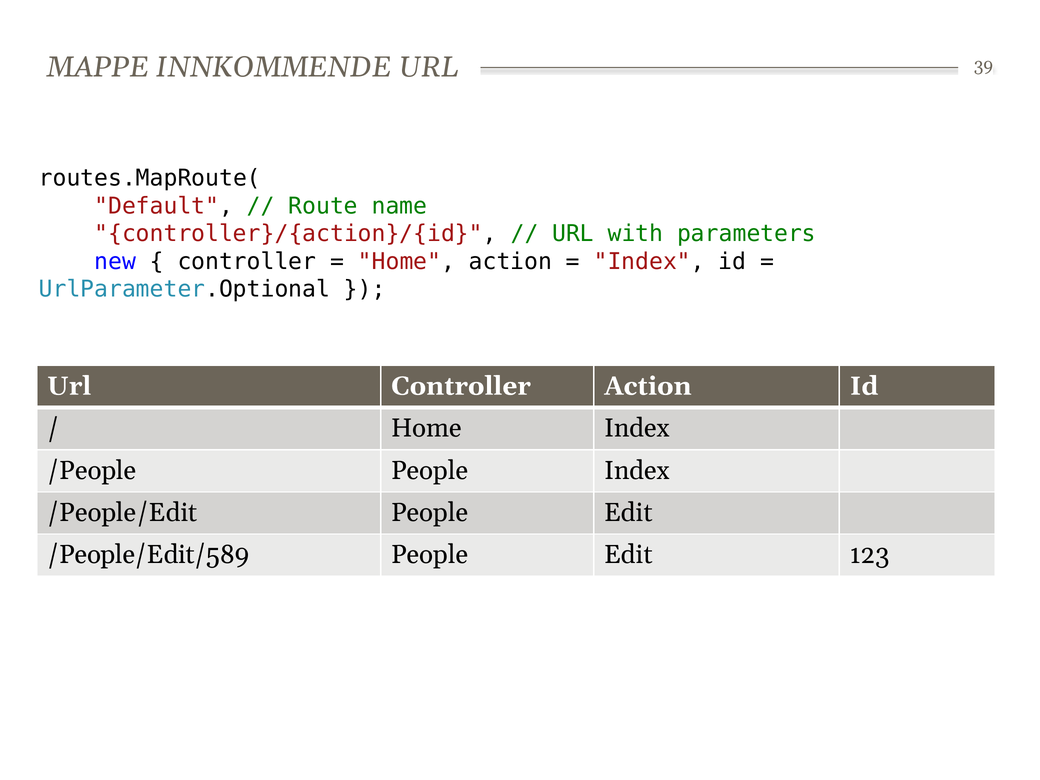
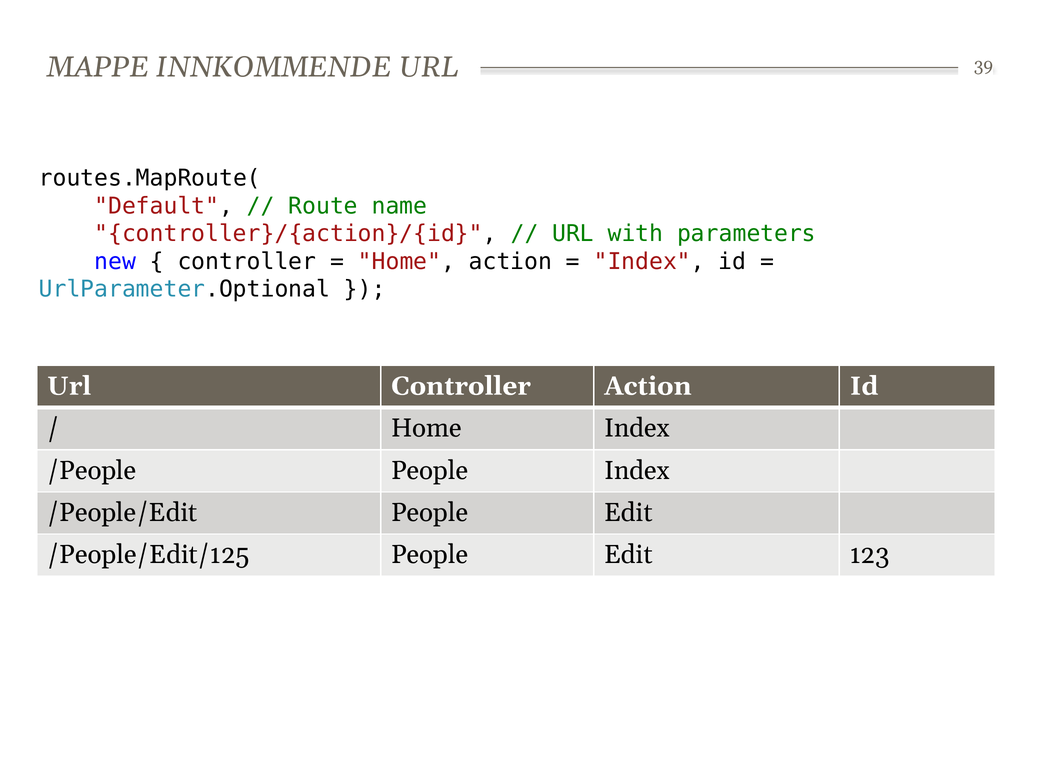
/People/Edit/589: /People/Edit/589 -> /People/Edit/125 (148, 555)
